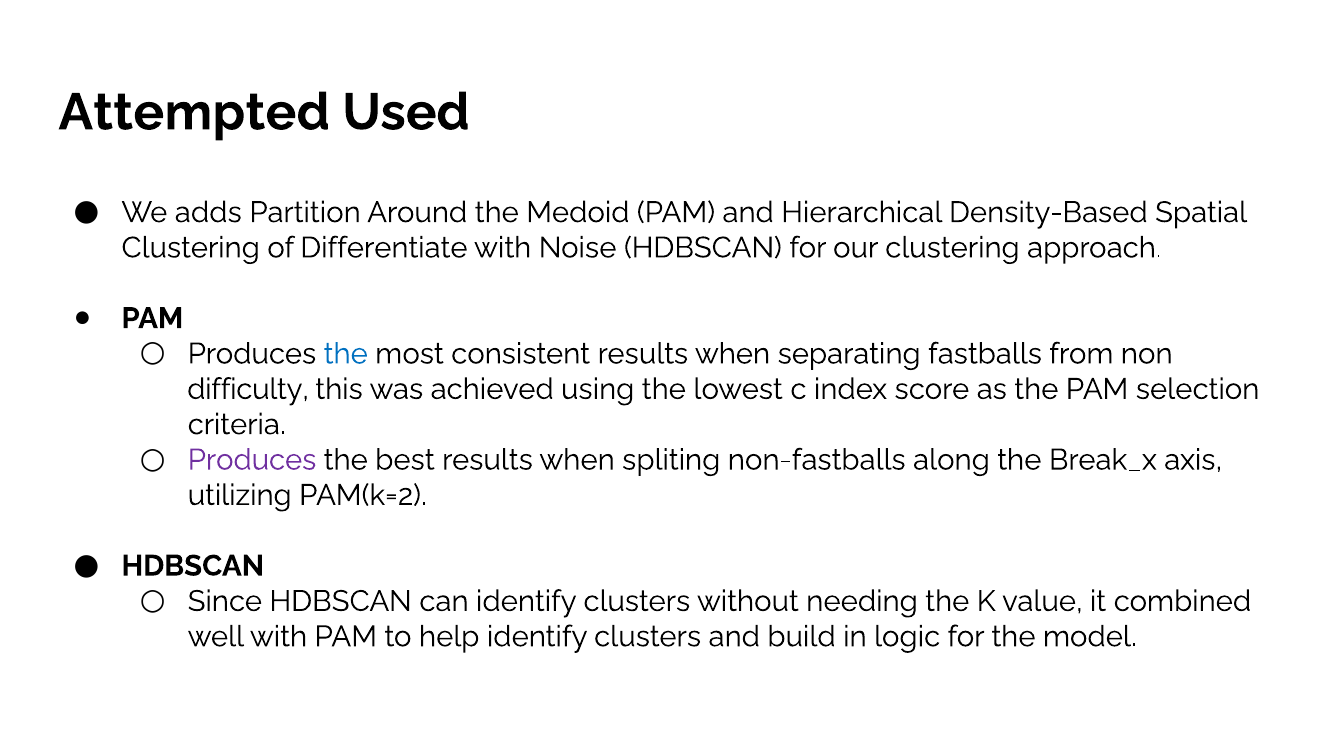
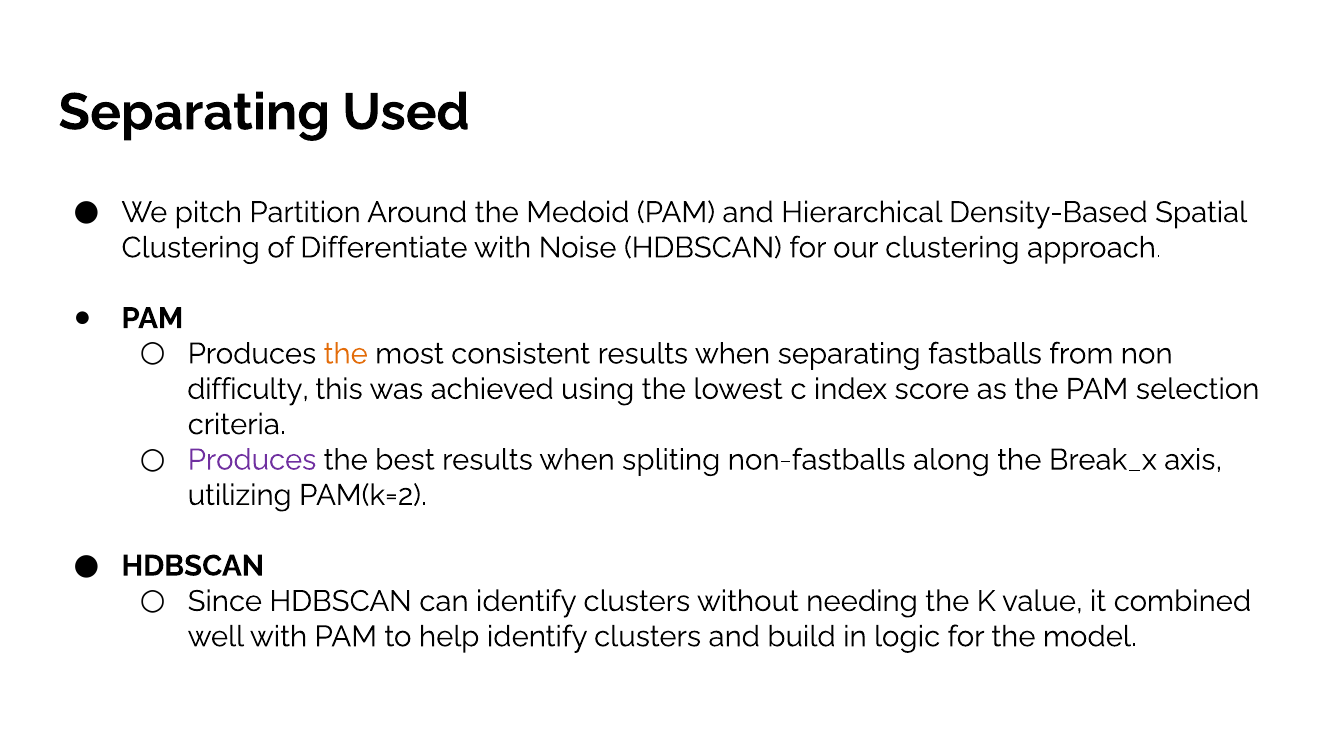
Attempted: Attempted -> Separating (194, 112)
adds: adds -> pitch (208, 212)
the colour: blue -> orange (346, 353)
